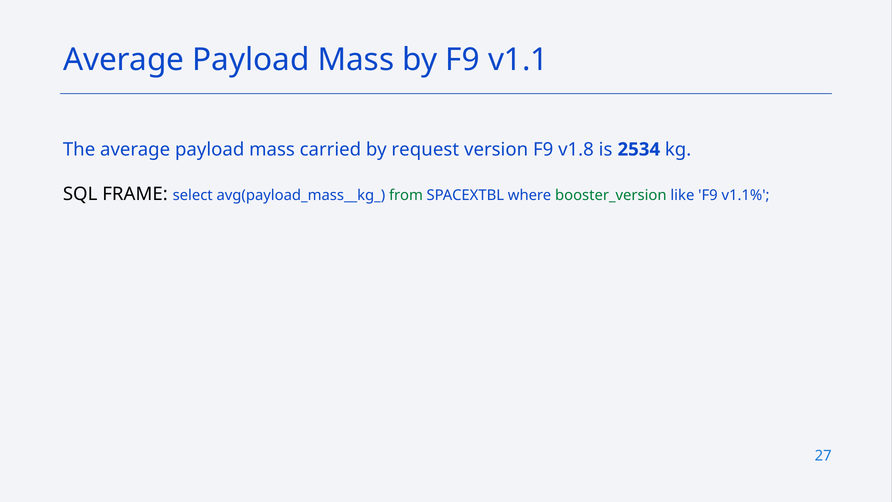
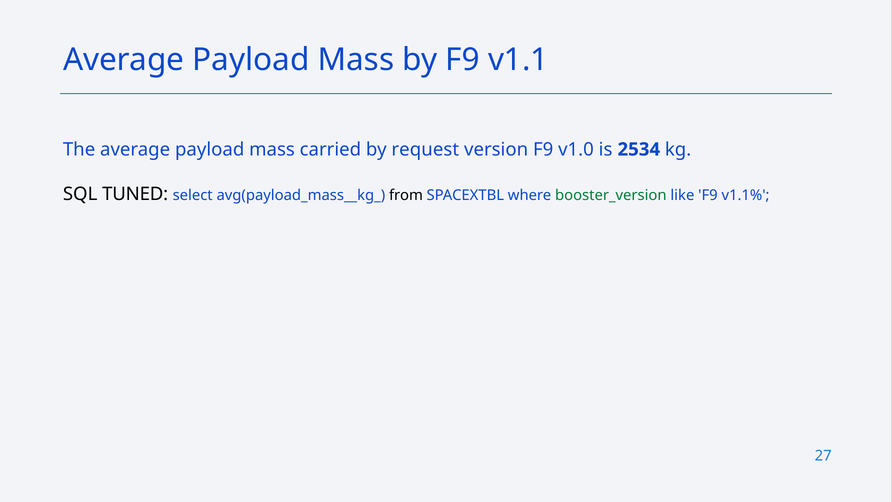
v1.8: v1.8 -> v1.0 (576, 149)
FRAME: FRAME -> TUNED (135, 194)
from colour: green -> black (406, 195)
